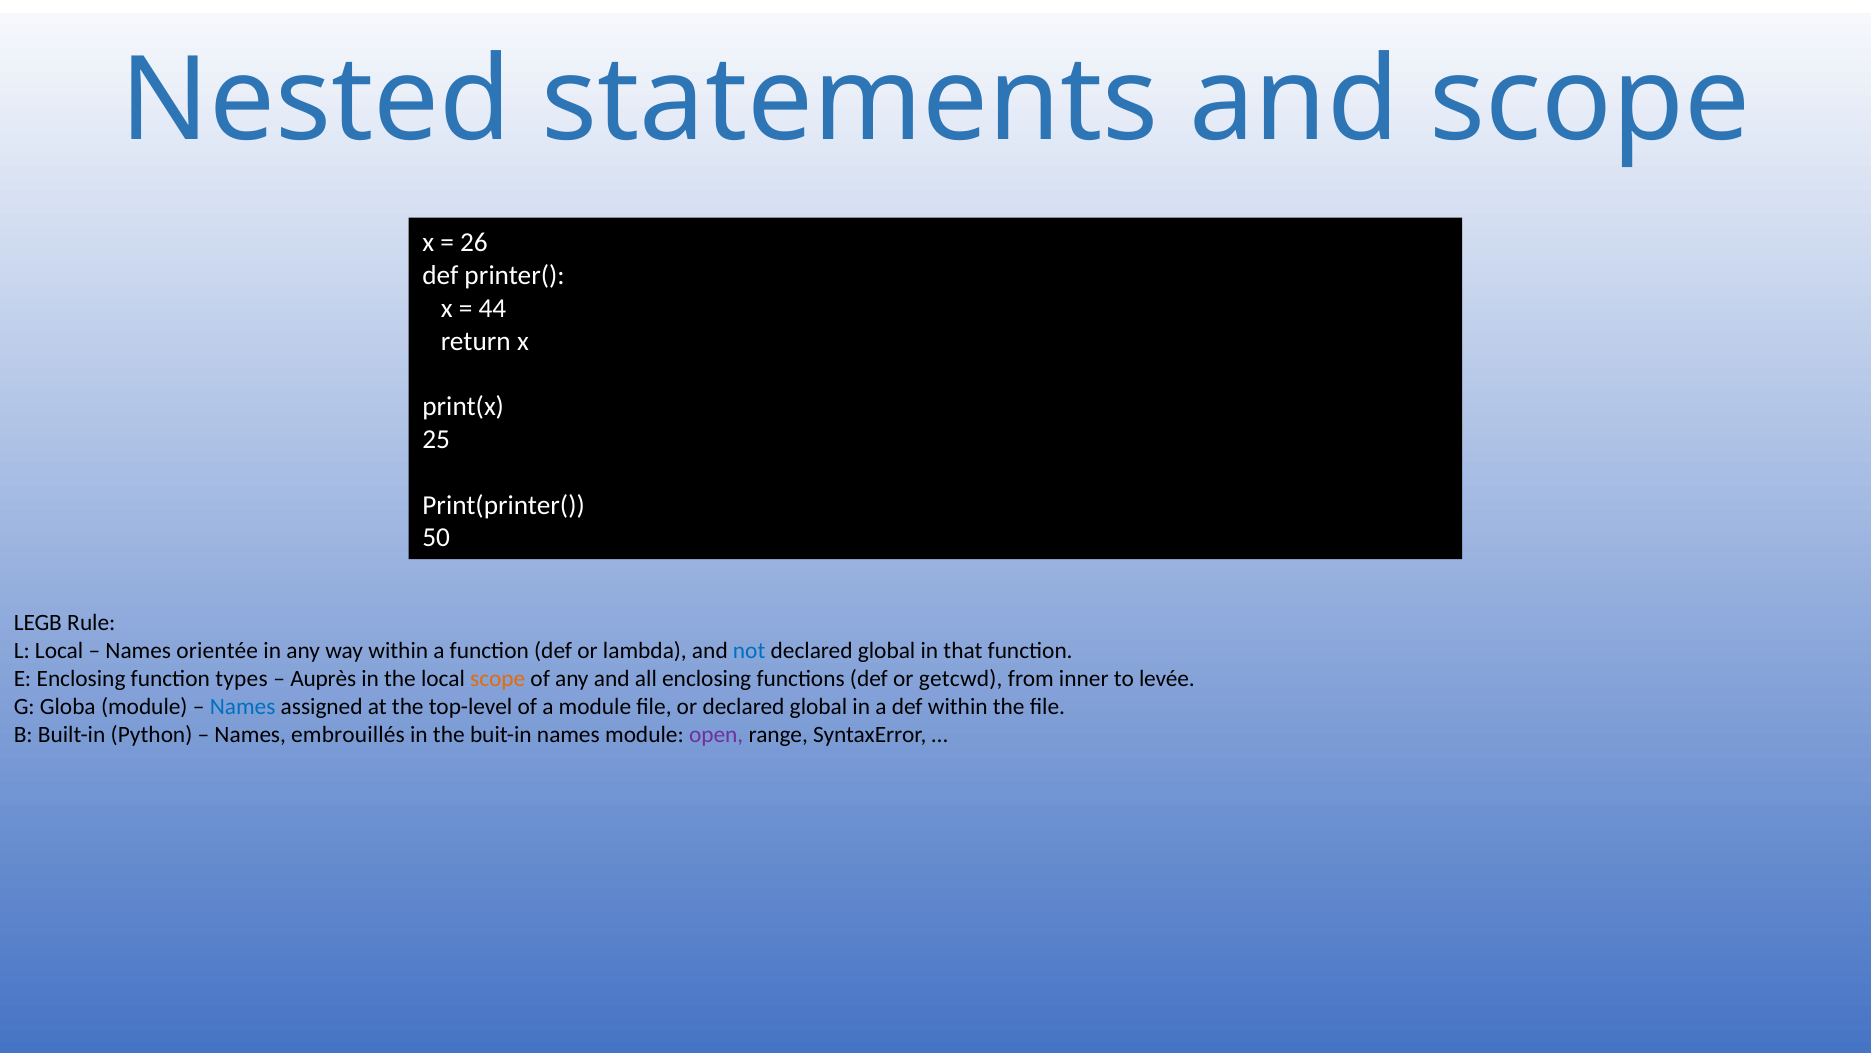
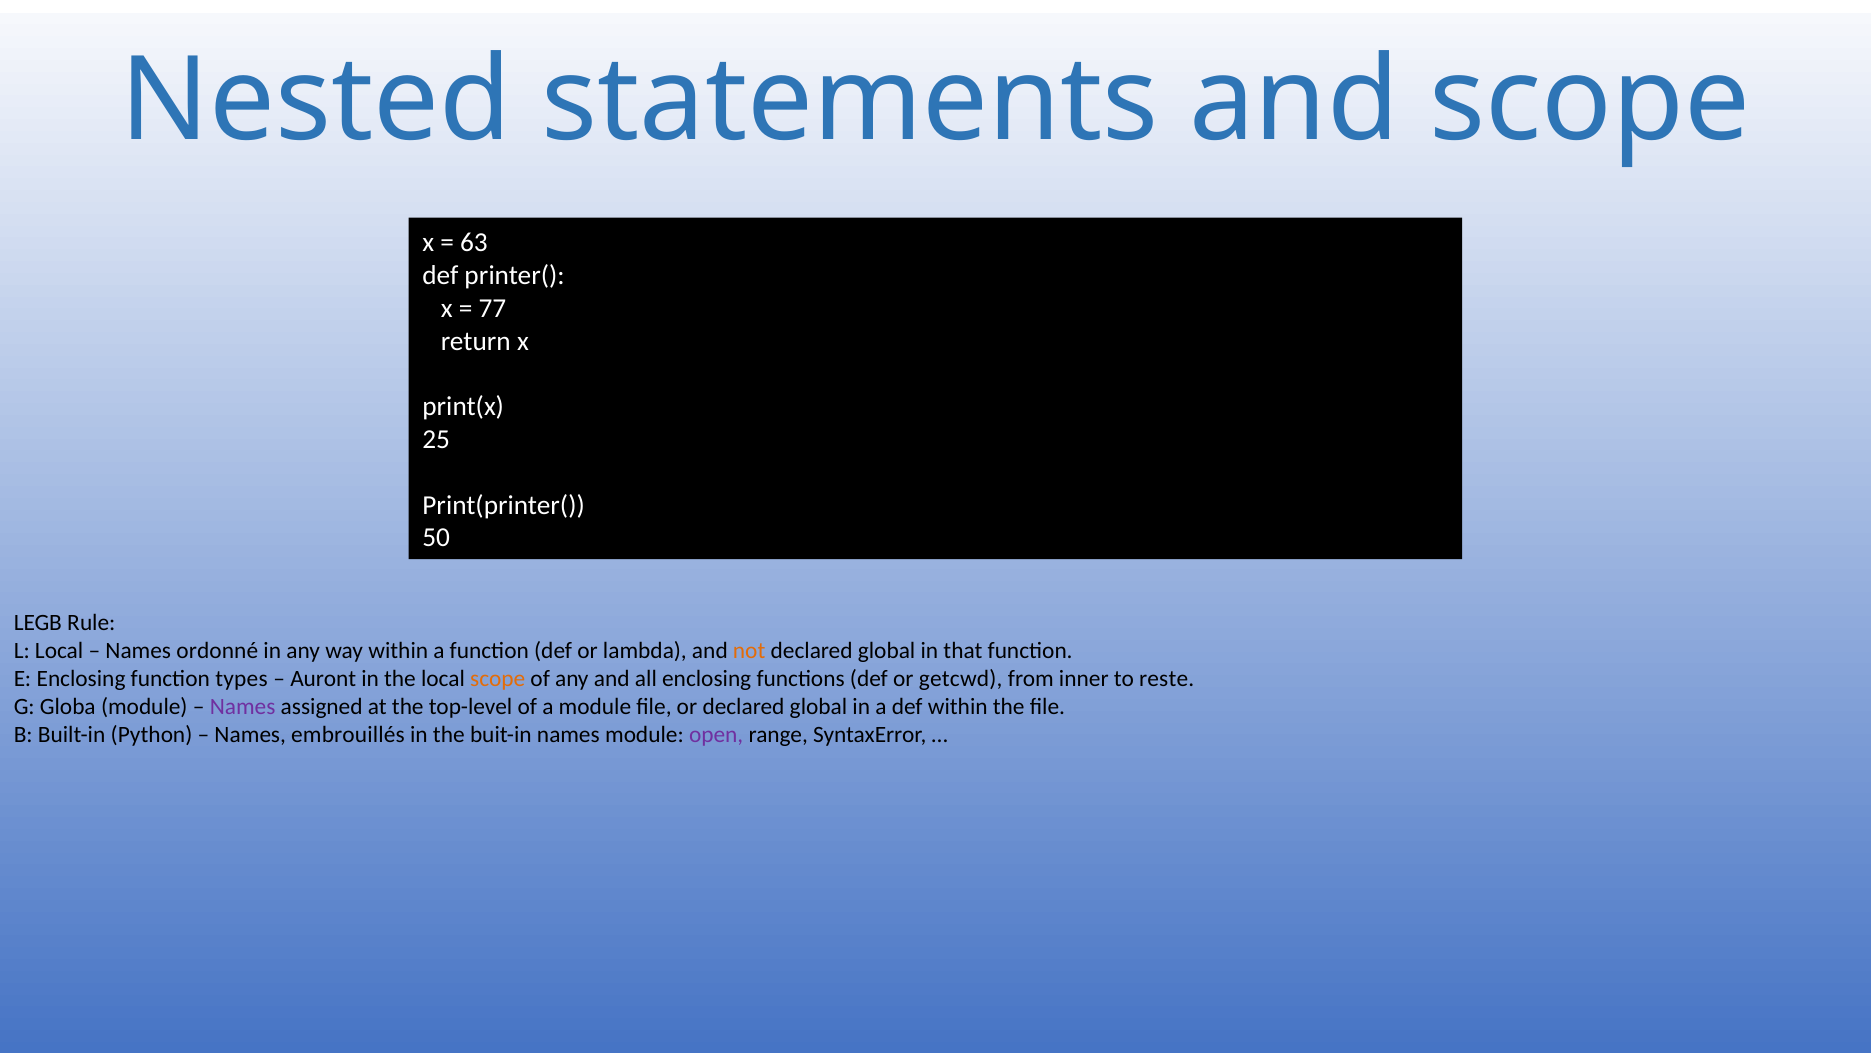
26: 26 -> 63 (474, 243)
44: 44 -> 77 (492, 308)
orientée: orientée -> ordonné (217, 650)
not colour: blue -> orange (749, 650)
Auprès: Auprès -> Auront (323, 678)
levée: levée -> reste (1167, 678)
Names colour: blue -> purple (243, 706)
